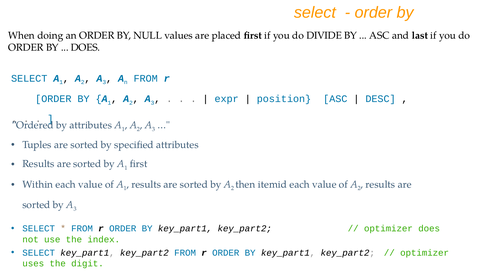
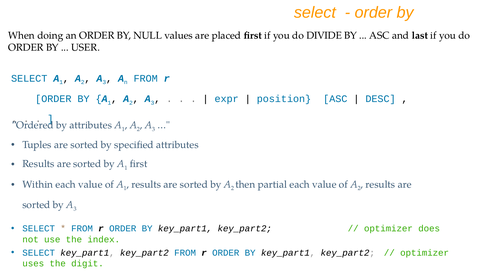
DOES: DOES -> USER (85, 47)
itemid: itemid -> partial (272, 184)
